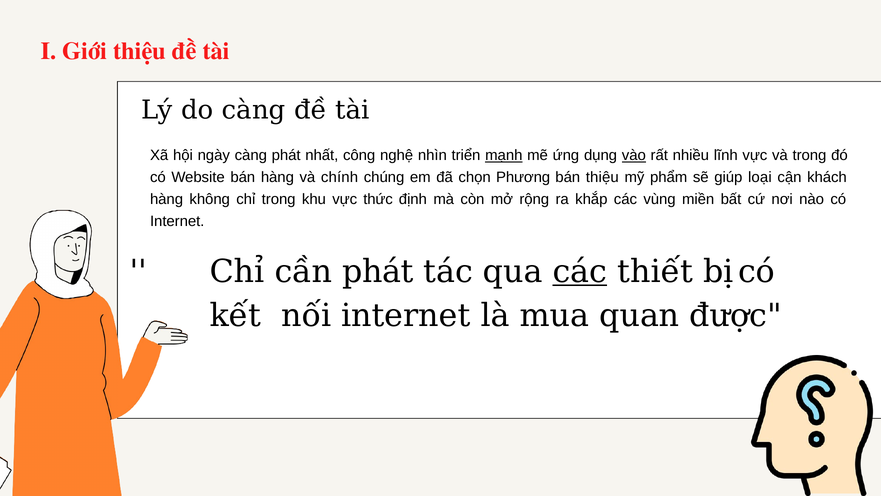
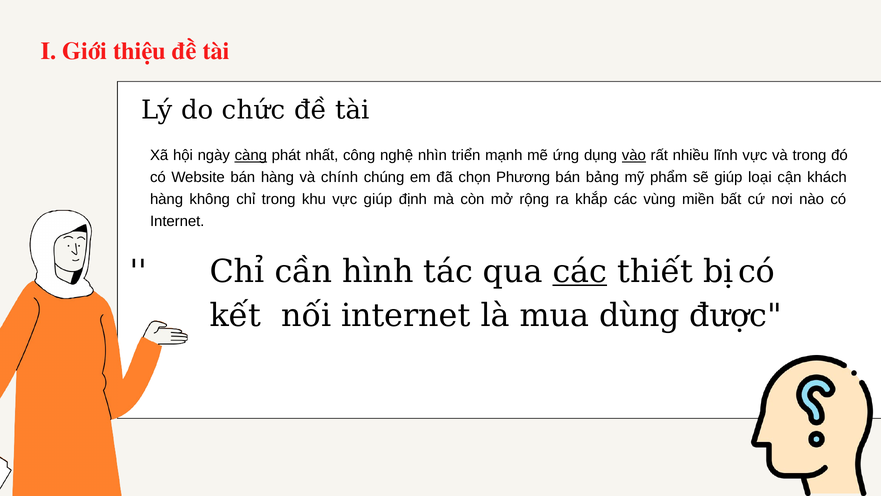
do càng: càng -> chức (254, 110)
càng underline: none -> present (251, 155)
mạnh underline: present -> none (504, 155)
bán thiệu: thiệu -> bảng (602, 177)
vực thức: thức -> giúp (378, 199)
cần phát: phát -> hình (378, 271)
quan: quan -> dùng (639, 316)
